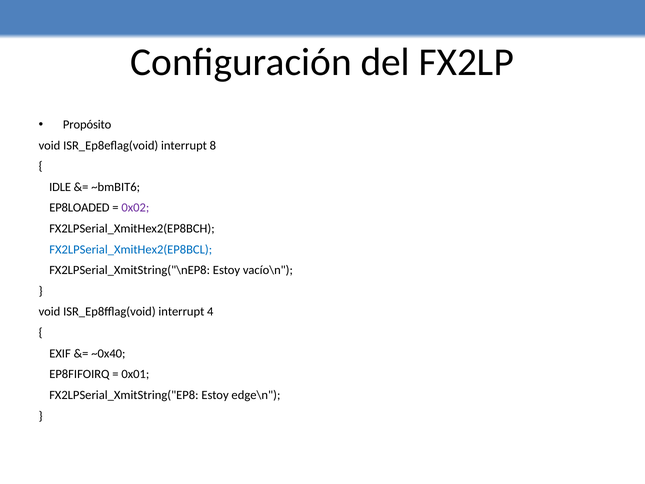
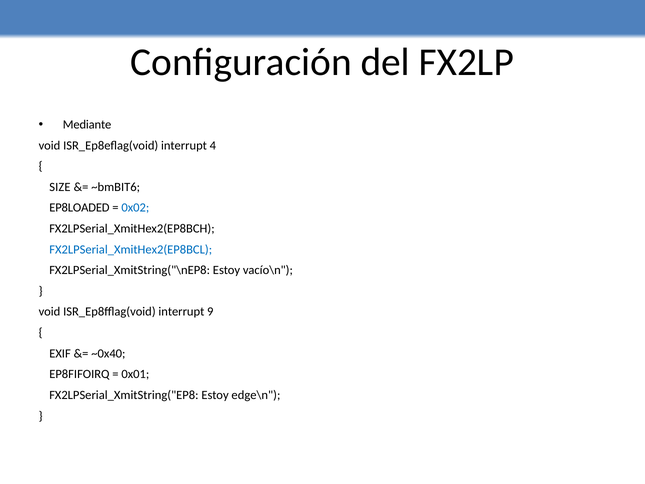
Propósito: Propósito -> Mediante (87, 125)
8: 8 -> 4 (213, 145)
IDLE: IDLE -> SIZE (60, 187)
0x02 colour: purple -> blue (135, 208)
4: 4 -> 9 (210, 312)
